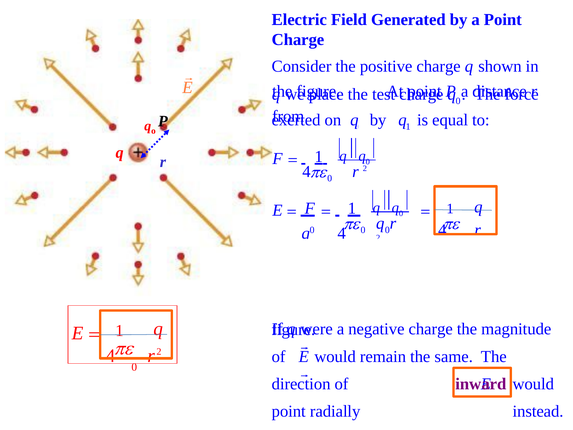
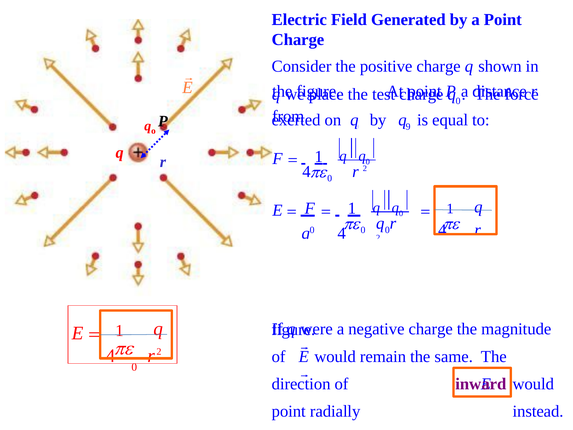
1: 1 -> 9 (408, 127)
